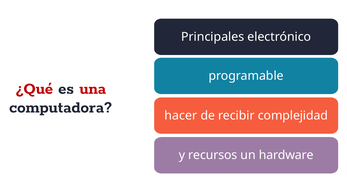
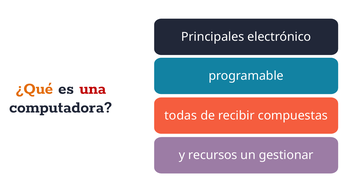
¿Qué colour: red -> orange (34, 88)
hacer: hacer -> todas (181, 116)
complejidad: complejidad -> compuestas (293, 116)
hardware: hardware -> gestionar (286, 155)
